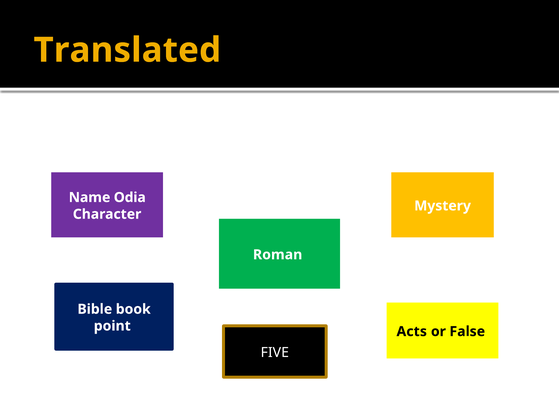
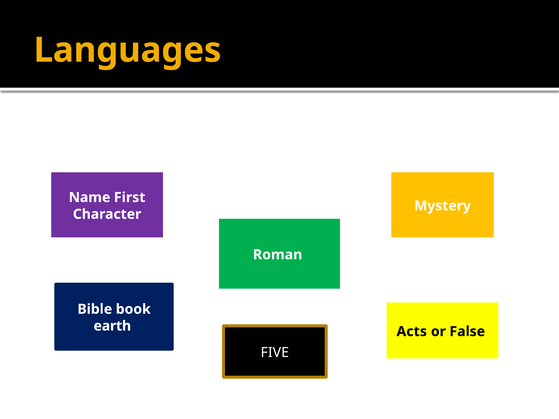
Translated: Translated -> Languages (127, 50)
Odia: Odia -> First (130, 198)
point: point -> earth (112, 326)
